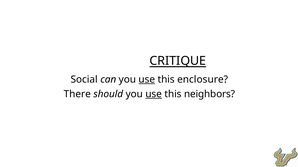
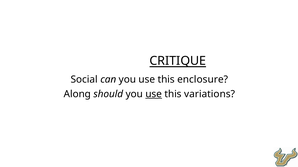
use underline: present -> none (147, 80)
There: There -> Along (77, 94)
neighbors: neighbors -> variations (210, 94)
